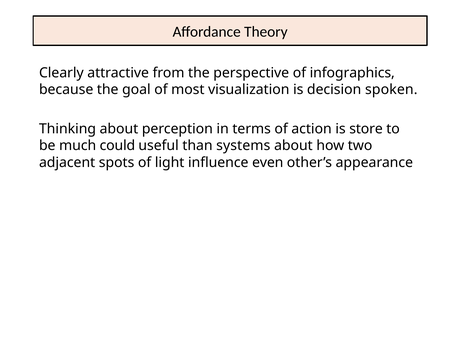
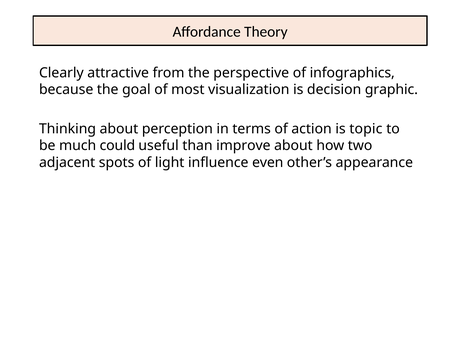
spoken: spoken -> graphic (391, 90)
store: store -> topic (366, 129)
systems: systems -> improve (243, 146)
